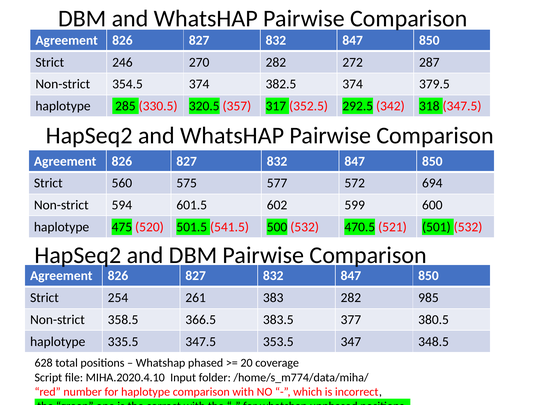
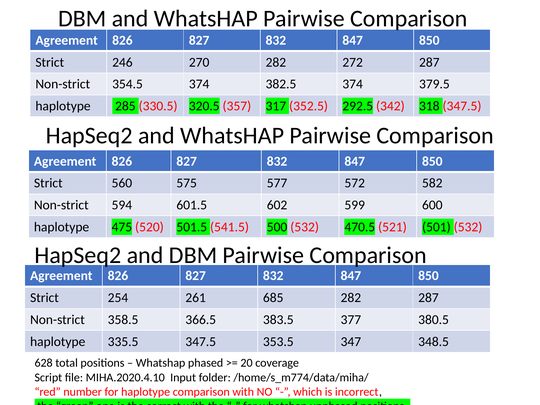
694: 694 -> 582 (432, 183)
383: 383 -> 685 (273, 298)
282 985: 985 -> 287 (428, 298)
